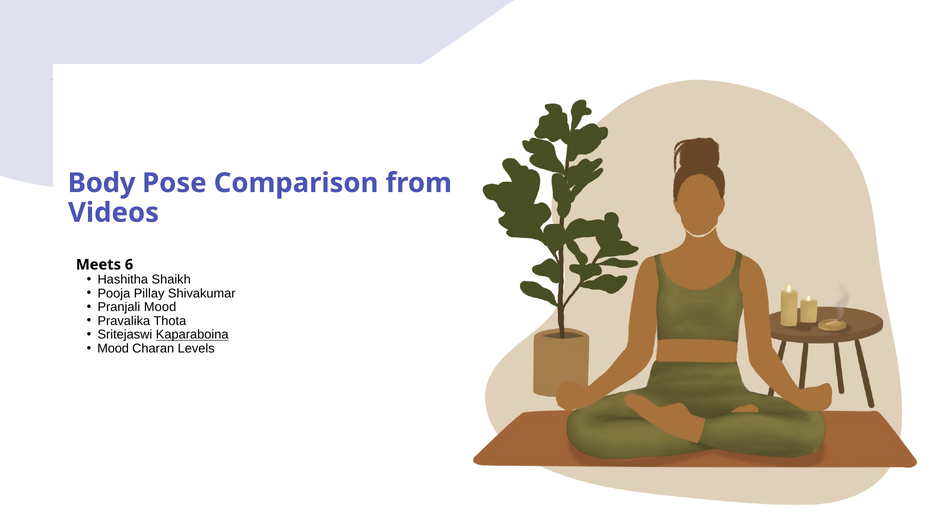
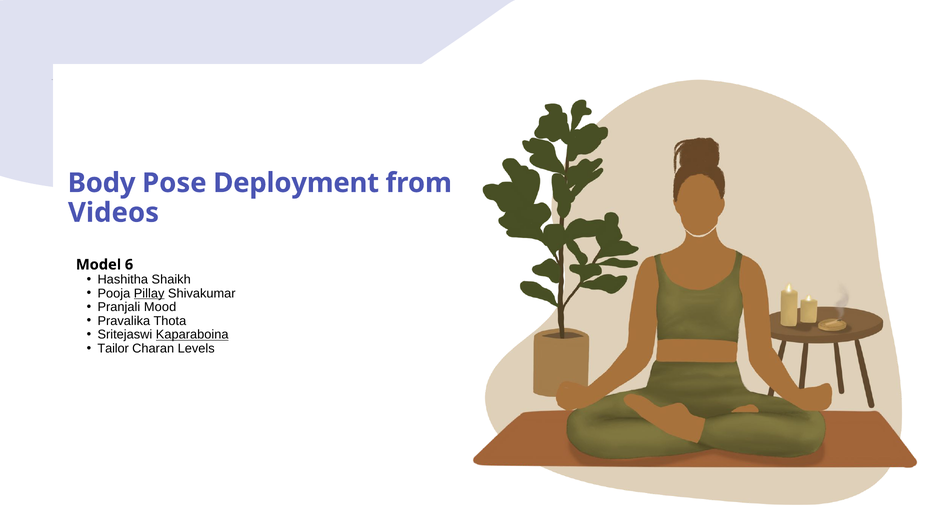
Comparison: Comparison -> Deployment (296, 183)
Meets: Meets -> Model (98, 265)
Pillay underline: none -> present (149, 293)
Mood: Mood -> Tailor (113, 349)
